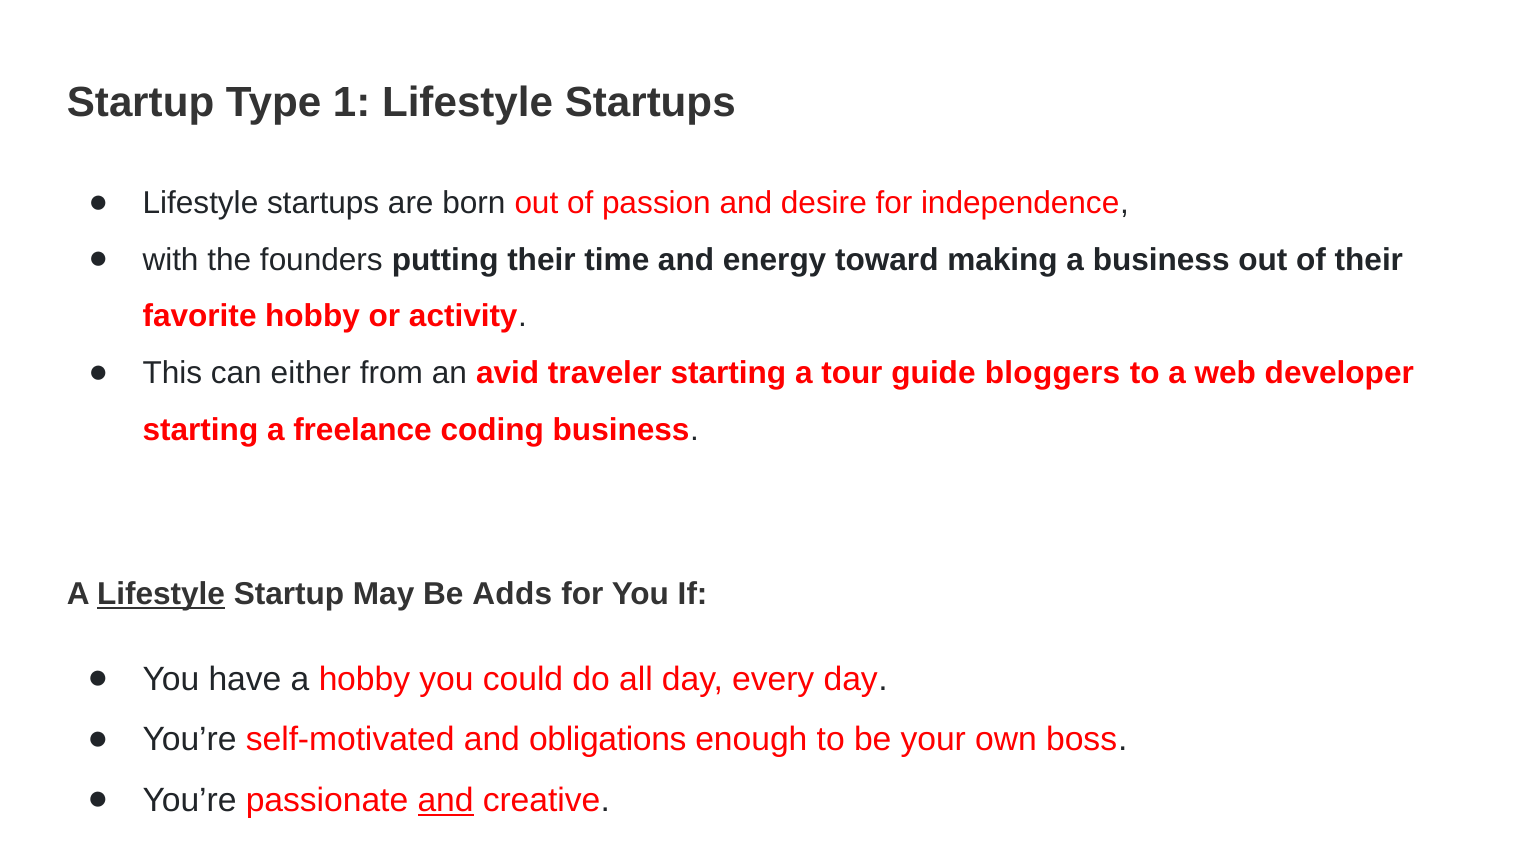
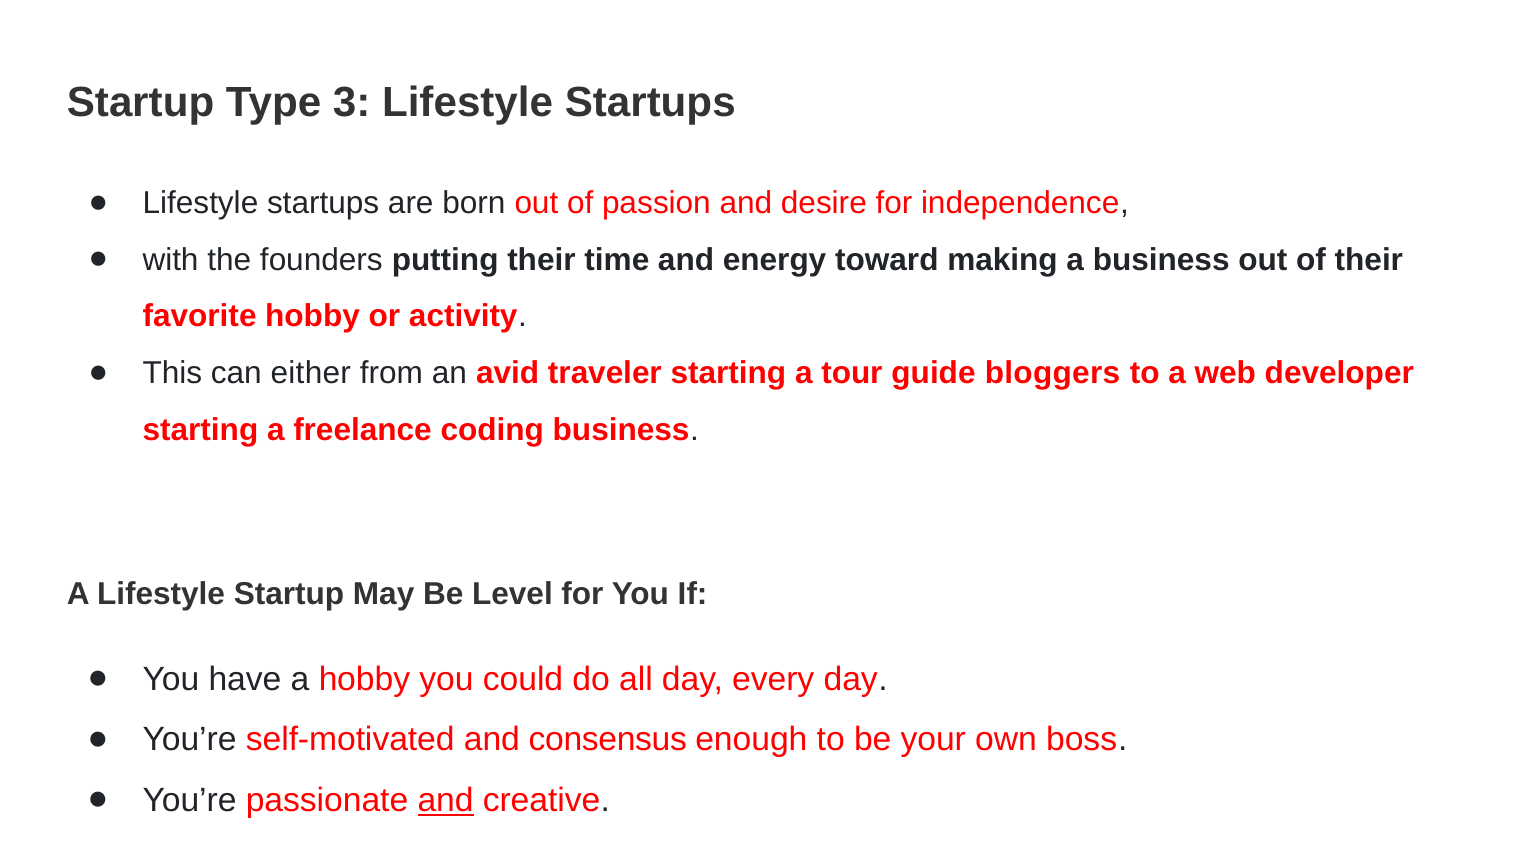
1: 1 -> 3 (352, 102)
Lifestyle underline: present -> none (161, 594)
Adds: Adds -> Level (512, 594)
obligations: obligations -> consensus (608, 739)
